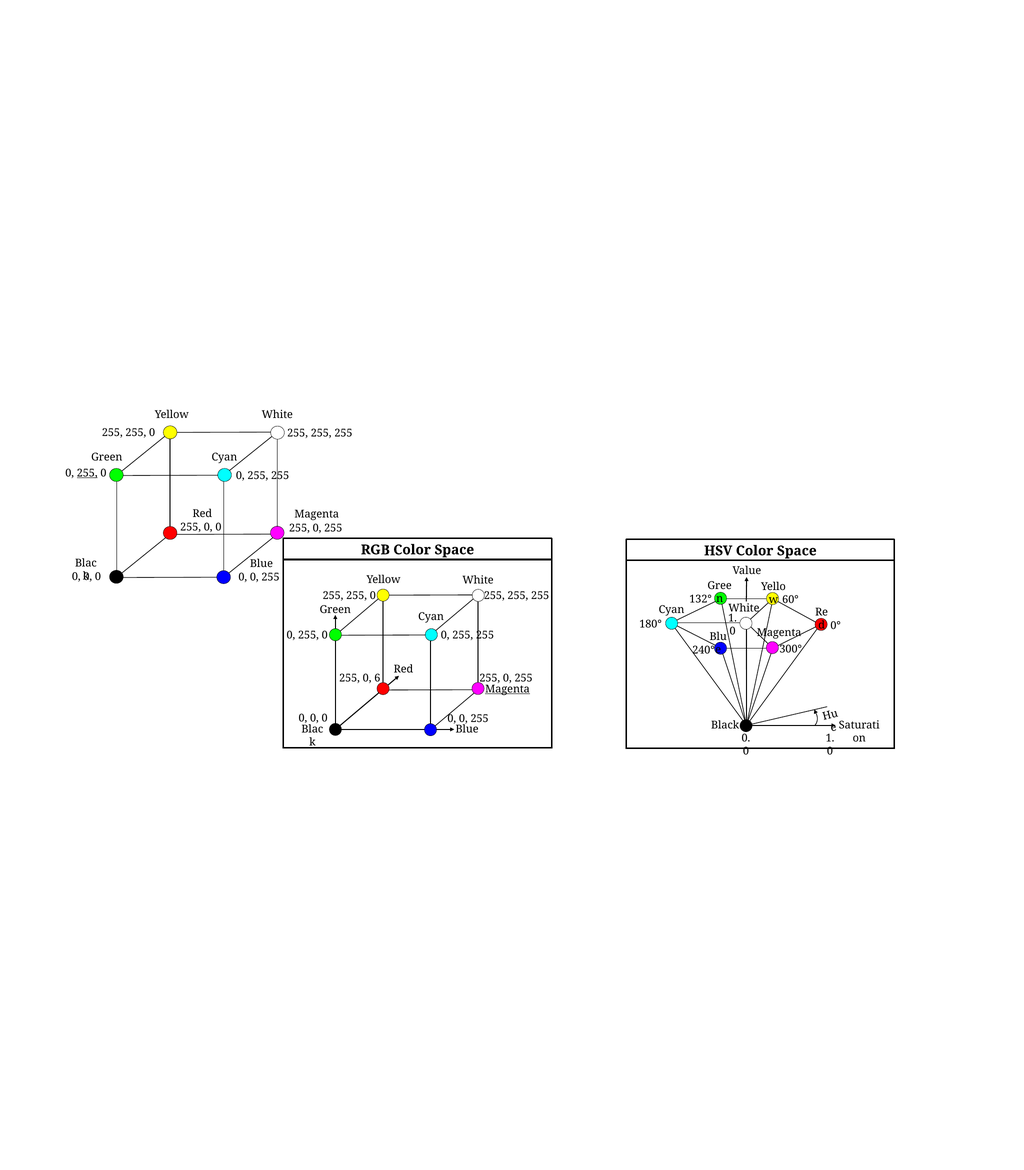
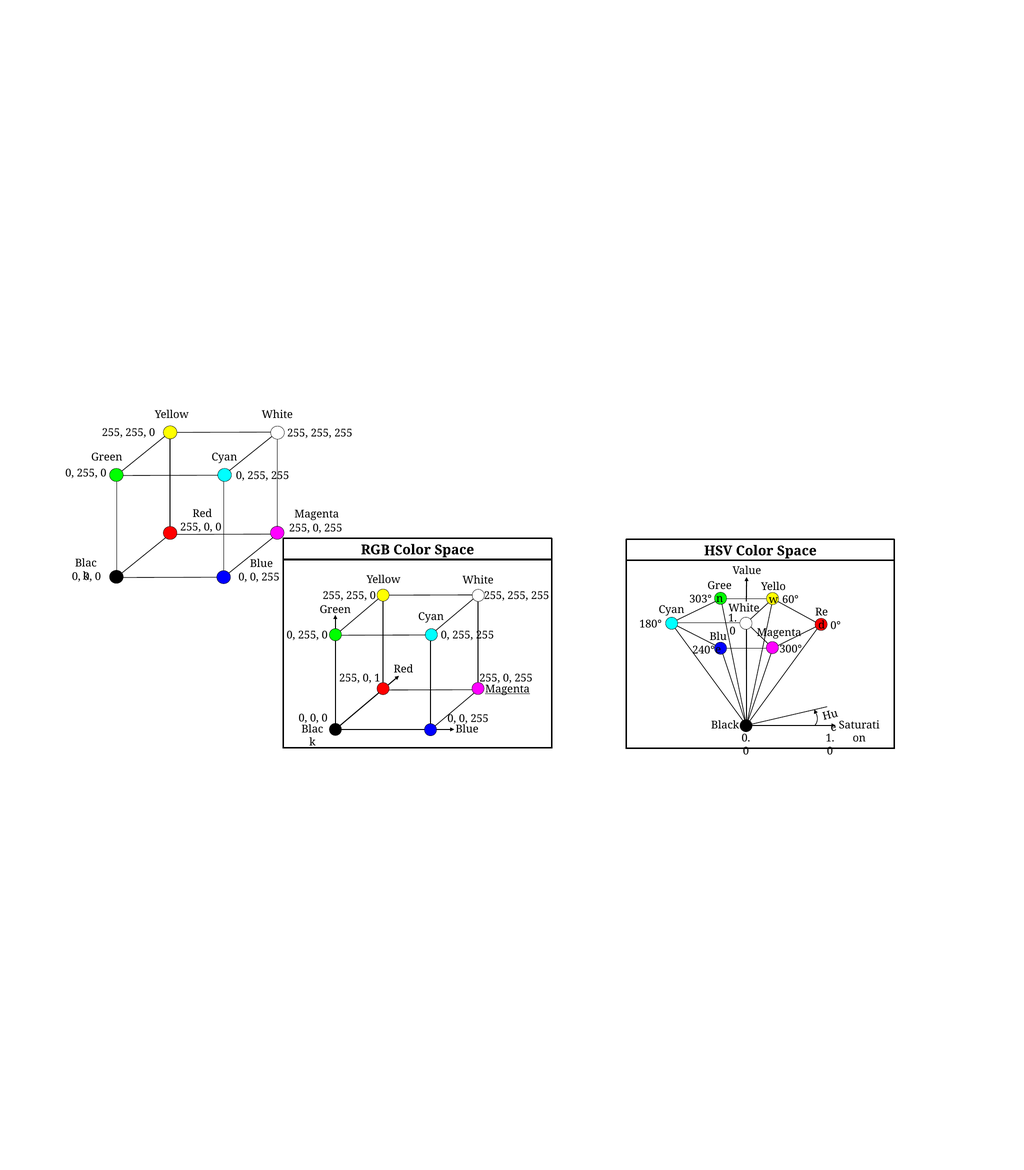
255 underline: present -> none (87, 473)
132°: 132° -> 303° (701, 599)
0 6: 6 -> 1 (377, 678)
